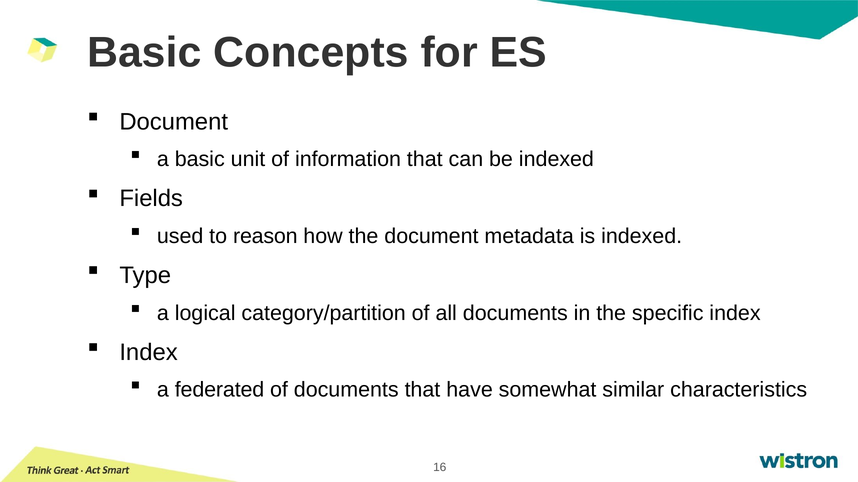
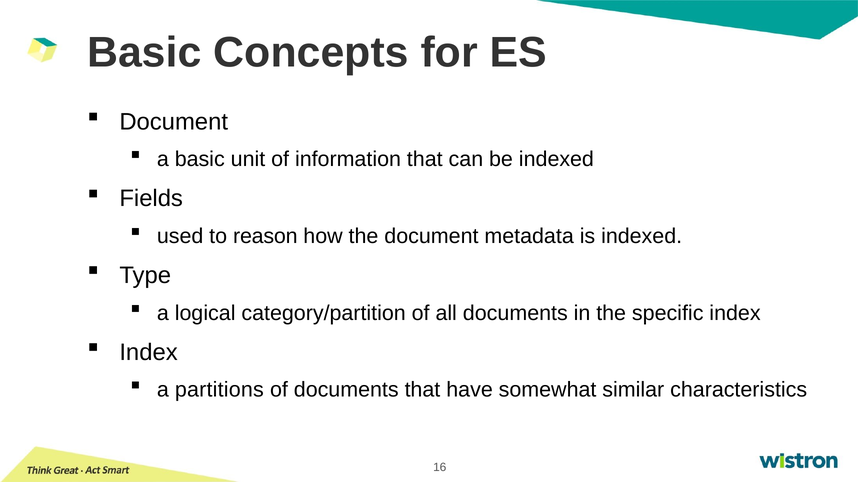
federated: federated -> partitions (219, 390)
